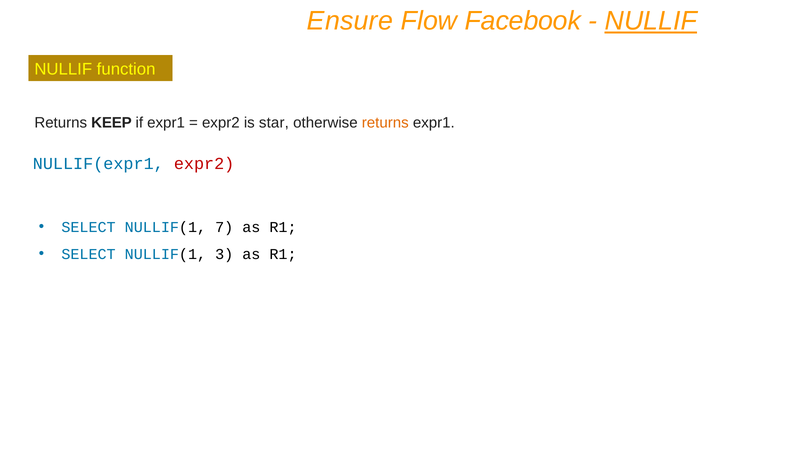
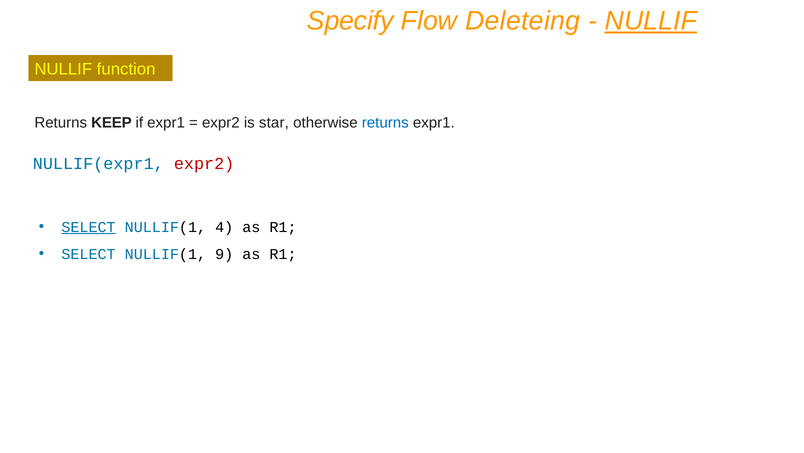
Ensure: Ensure -> Specify (350, 21)
Facebook: Facebook -> Deleteing (523, 21)
returns colour: orange -> blue (385, 122)
SELECT underline: none -> present (89, 227)
7: 7 -> 4 (224, 227)
3: 3 -> 9 (224, 254)
